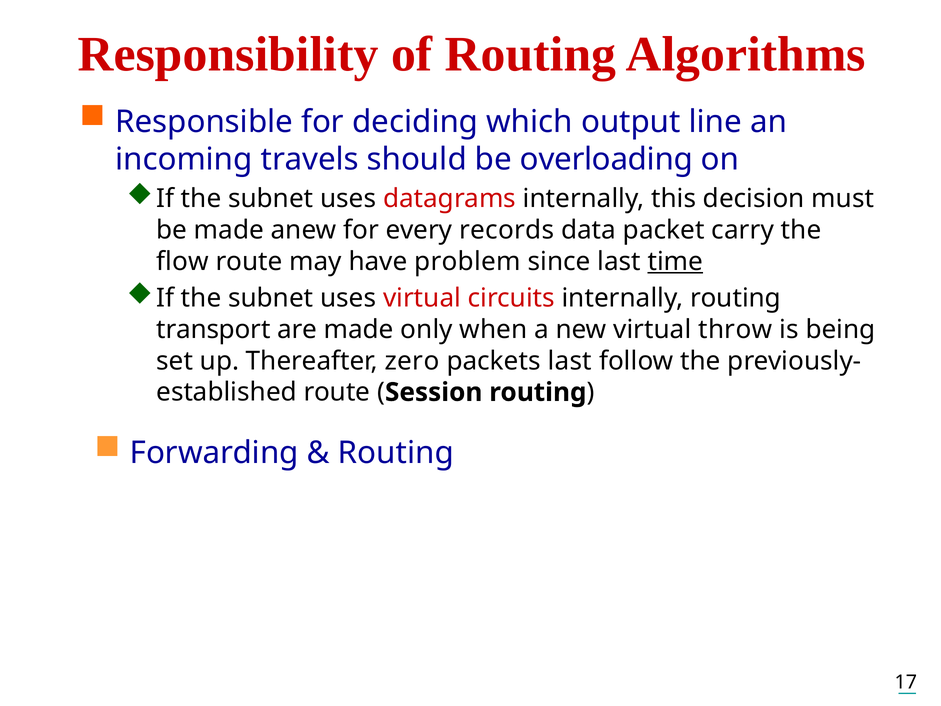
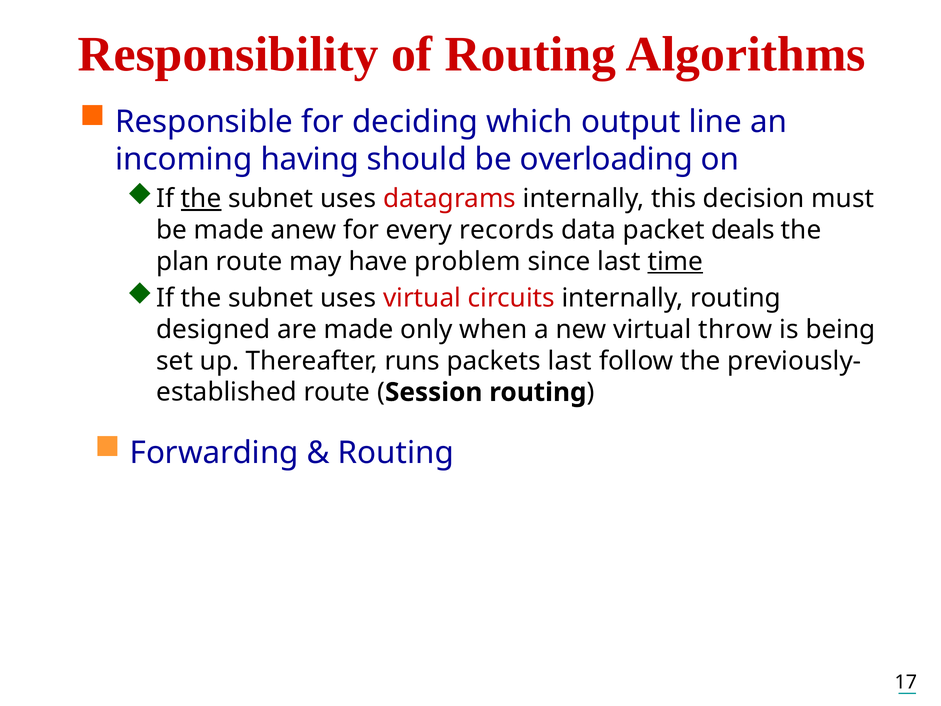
travels: travels -> having (310, 159)
the underline: none -> present (201, 199)
carry: carry -> deals (743, 230)
flow: flow -> plan (183, 261)
transport: transport -> designed (213, 329)
zero: zero -> runs (412, 361)
